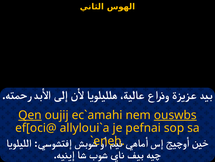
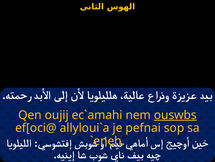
Qen underline: present -> none (30, 115)
